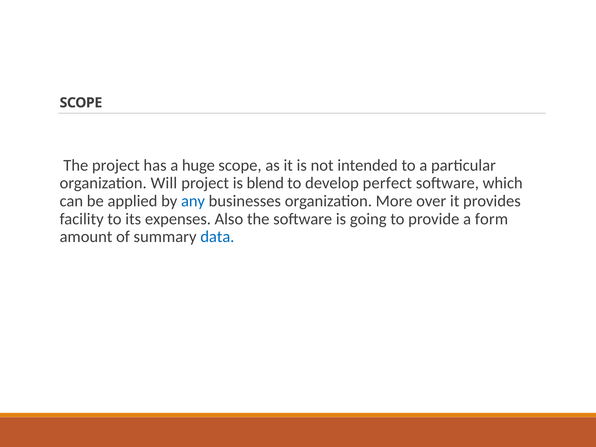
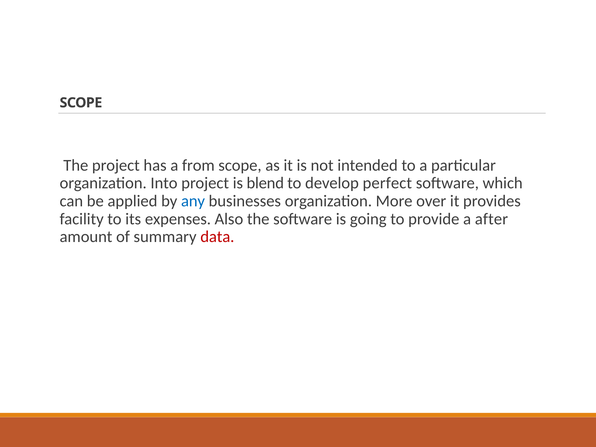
huge: huge -> from (198, 165)
Will: Will -> Into (164, 183)
form: form -> after (491, 219)
data colour: blue -> red (217, 237)
